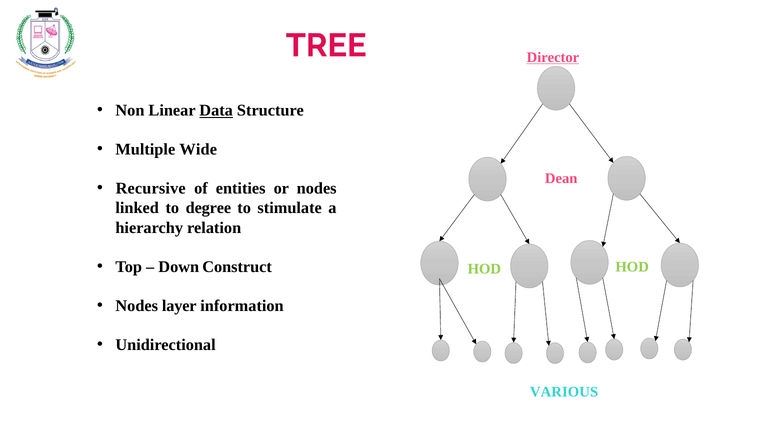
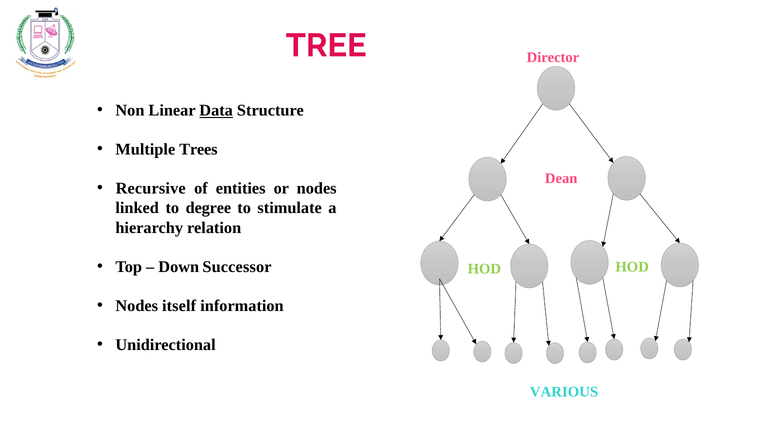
Director underline: present -> none (553, 57)
Wide: Wide -> Trees (198, 149)
Construct: Construct -> Successor (237, 267)
layer: layer -> itself (179, 306)
